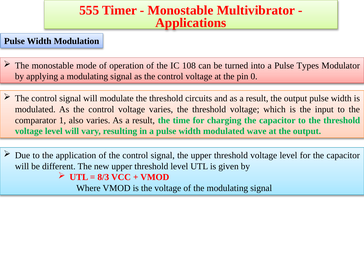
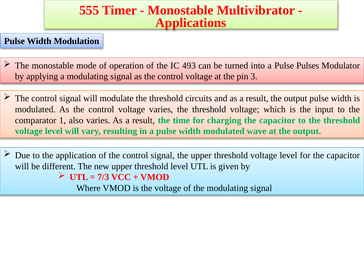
108: 108 -> 493 (189, 66)
Types: Types -> Pulses (308, 66)
0: 0 -> 3 (254, 76)
8/3: 8/3 -> 7/3 (103, 177)
